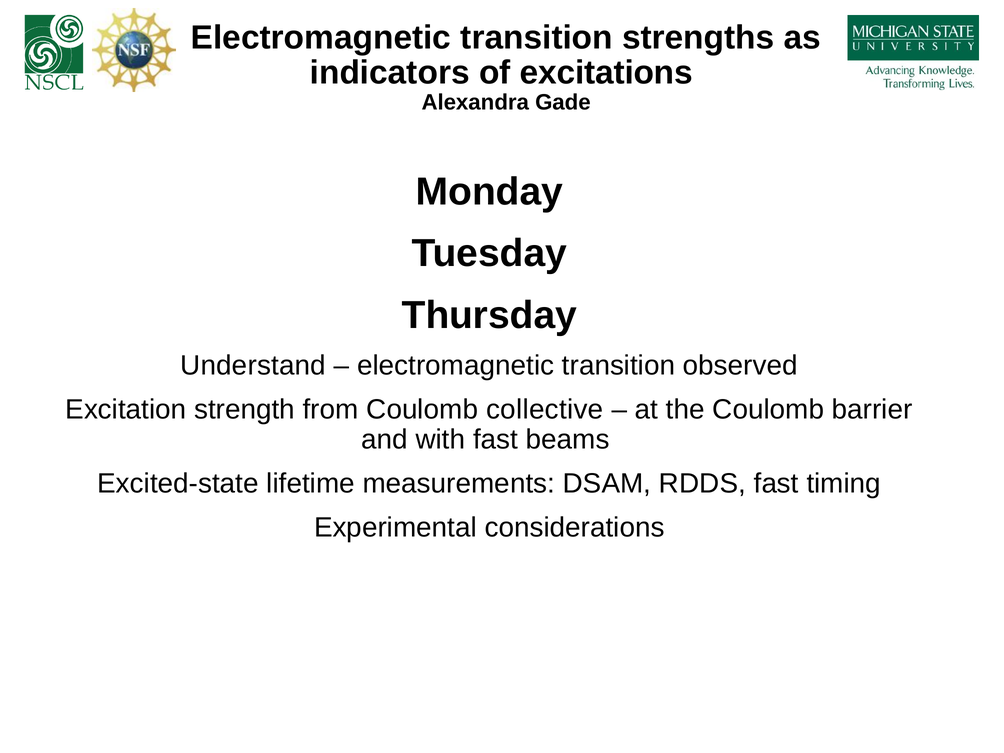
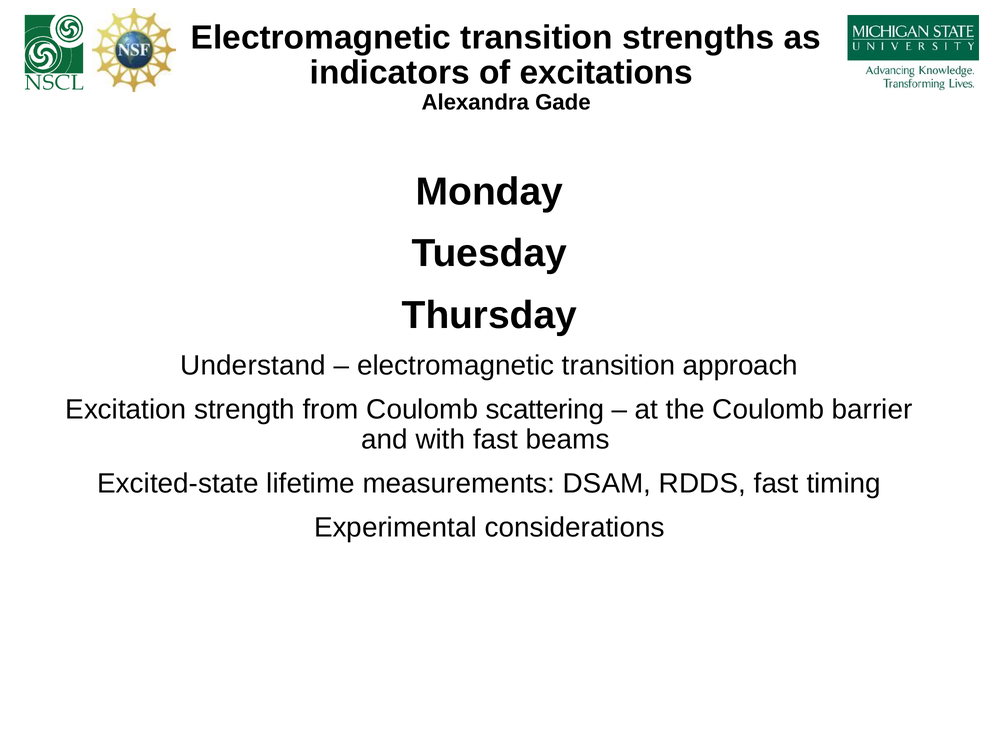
observed: observed -> approach (740, 365)
collective: collective -> scattering (545, 410)
